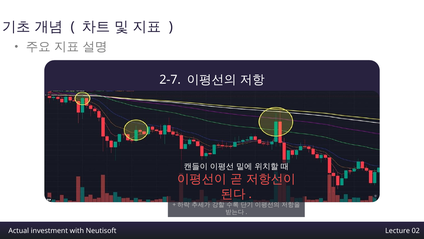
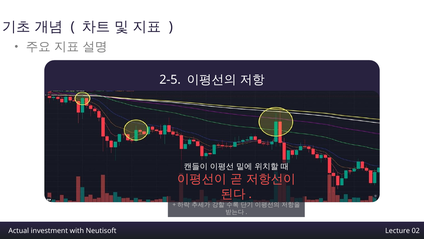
2-7: 2-7 -> 2-5 (170, 80)
